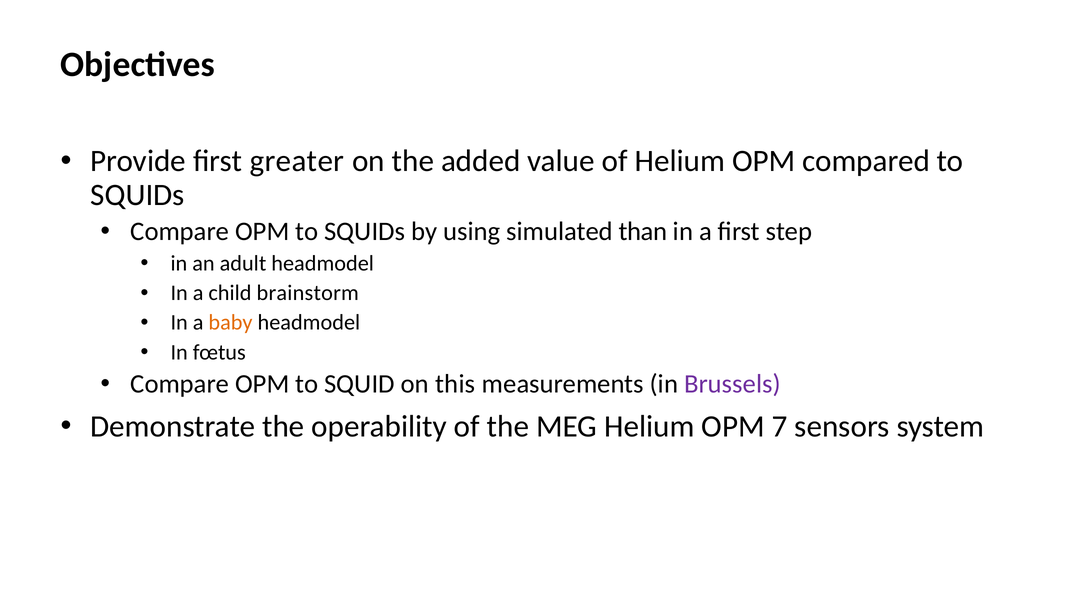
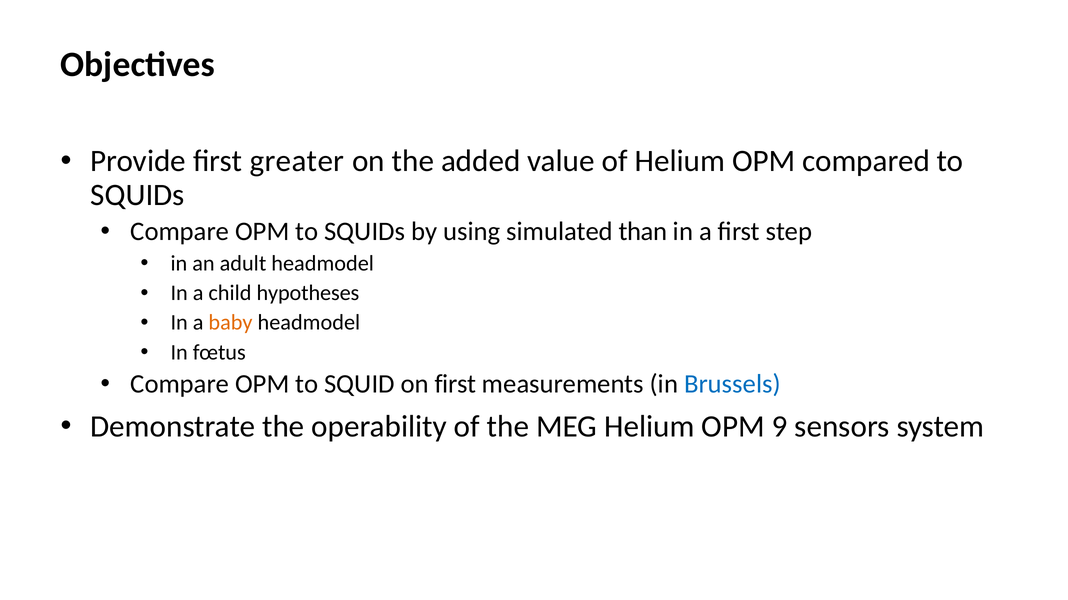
brainstorm: brainstorm -> hypotheses (308, 293)
on this: this -> first (455, 385)
Brussels colour: purple -> blue (732, 385)
7: 7 -> 9 (780, 427)
